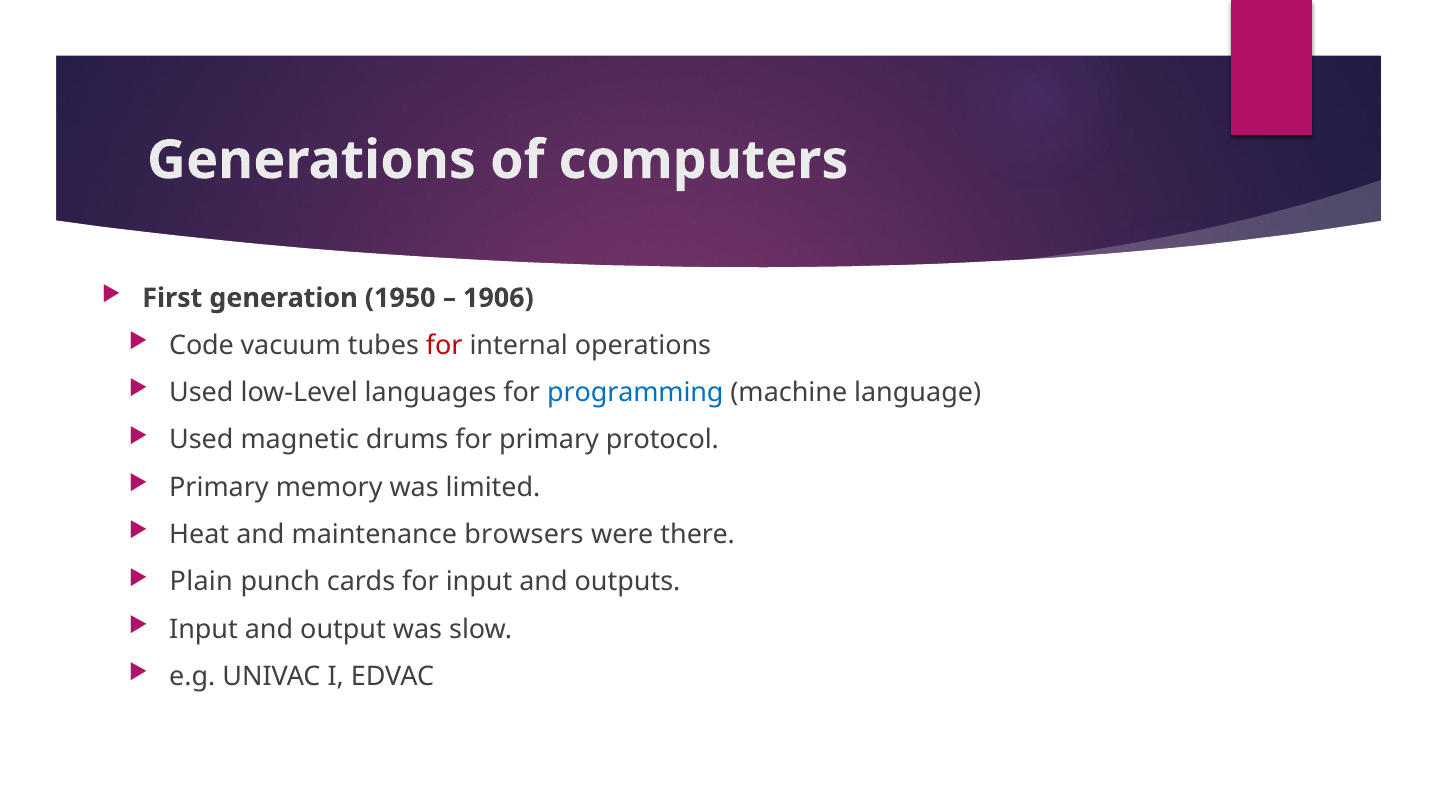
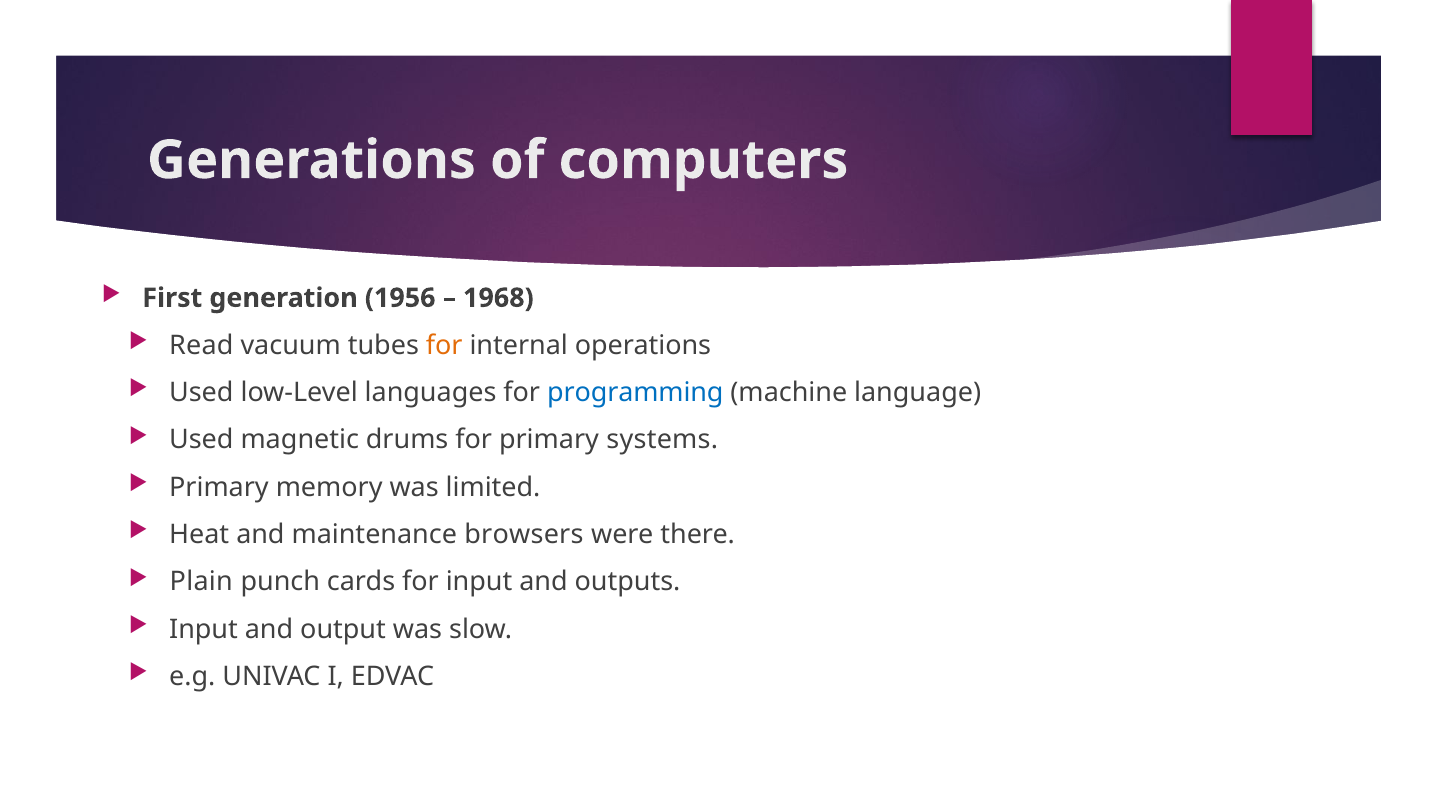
1950: 1950 -> 1956 (400, 298)
1906: 1906 -> 1968 (498, 298)
Code: Code -> Read (201, 345)
for colour: red -> orange (444, 345)
protocol: protocol -> systems (662, 440)
